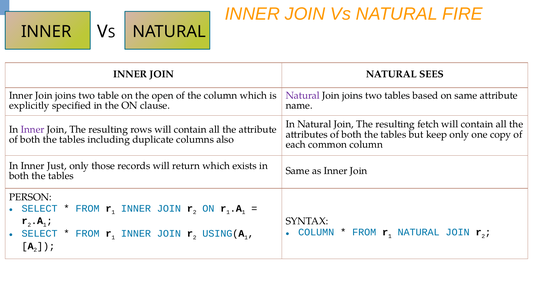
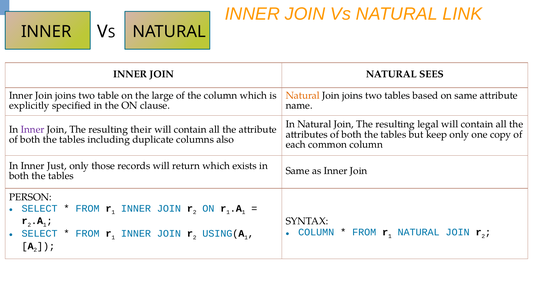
FIRE: FIRE -> LINK (462, 14)
open: open -> large (163, 95)
Natural colour: purple -> orange (303, 95)
fetch: fetch -> legal (428, 124)
rows: rows -> their (141, 129)
